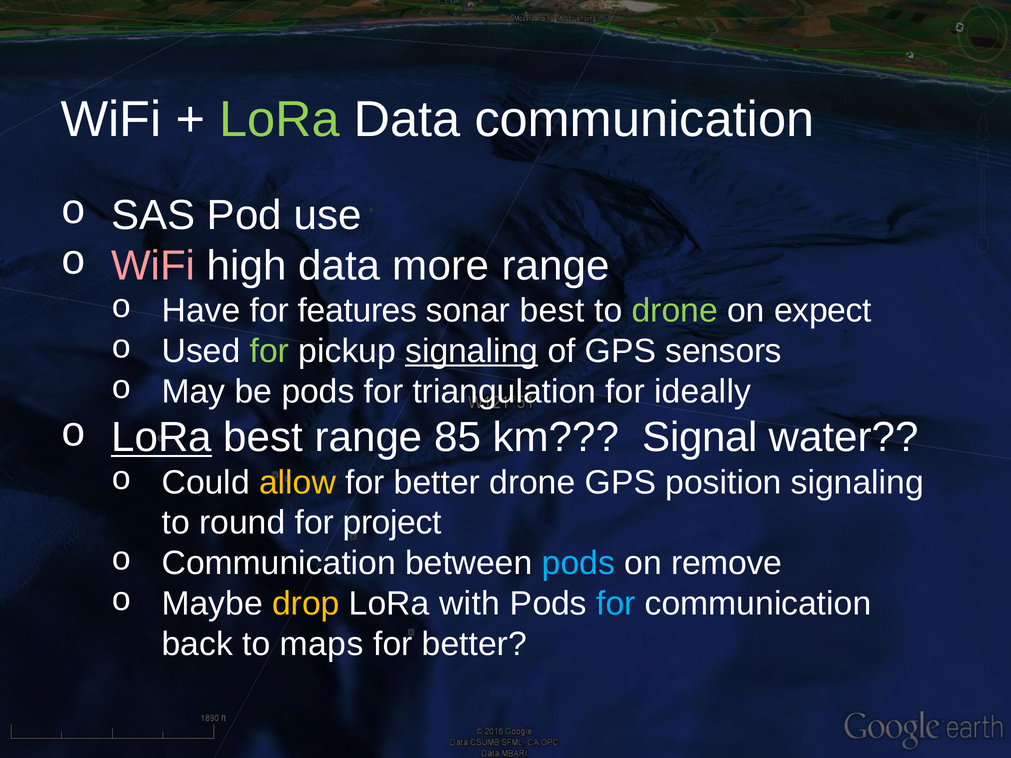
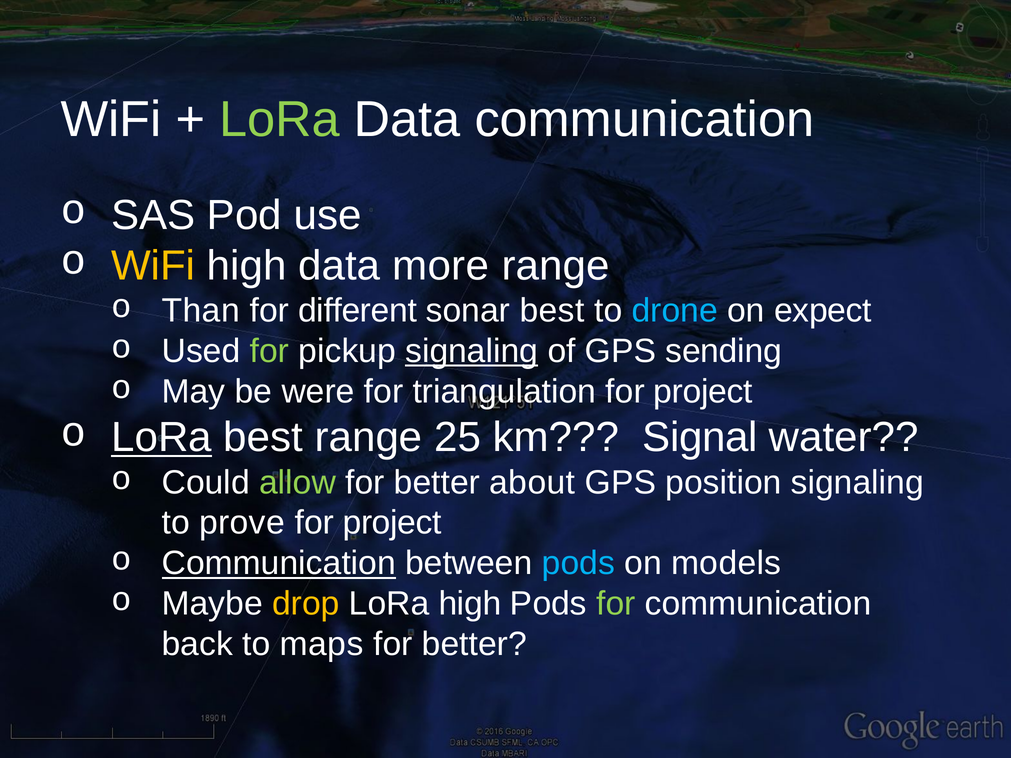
WiFi colour: pink -> yellow (153, 266)
Have: Have -> Than (201, 311)
features: features -> different (358, 311)
drone colour: light green -> light blue (675, 311)
sensors: sensors -> sending (724, 351)
be pods: pods -> were (318, 392)
triangulation for ideally: ideally -> project (703, 392)
85: 85 -> 25 (458, 438)
allow colour: yellow -> light green (297, 483)
better drone: drone -> about (532, 483)
round: round -> prove (242, 523)
Communication underline: none -> present (279, 563)
remove: remove -> models (726, 563)
LoRa with: with -> high (470, 604)
for colour: light blue -> light green (616, 604)
